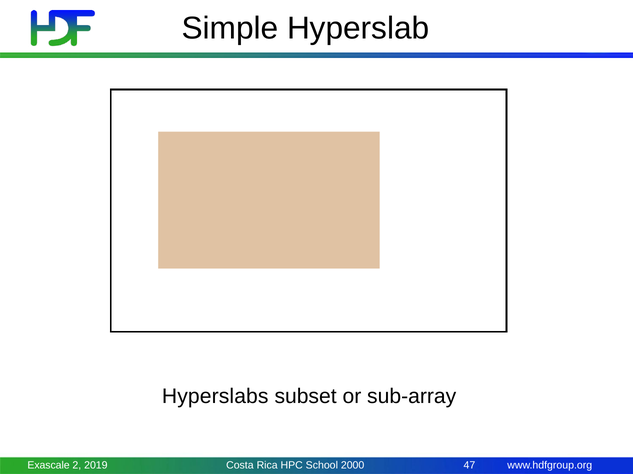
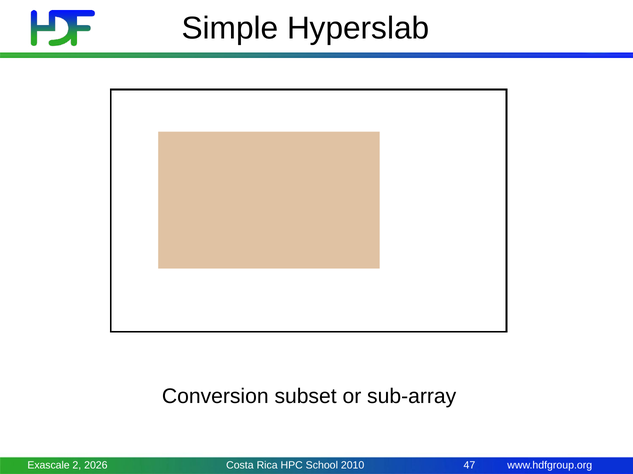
Hyperslabs: Hyperslabs -> Conversion (215, 397)
2019: 2019 -> 2026 (96, 466)
2000: 2000 -> 2010 (353, 466)
